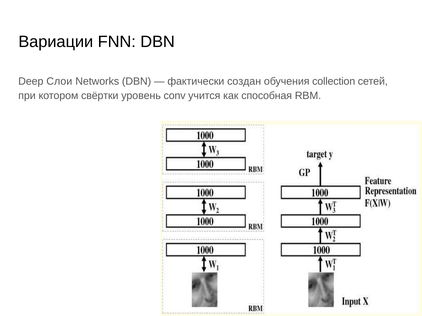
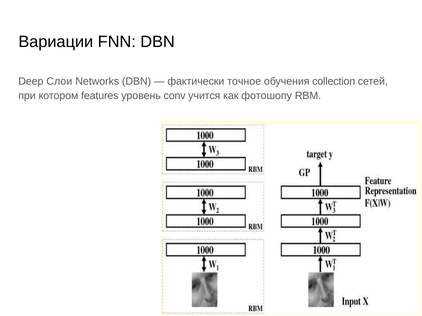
создан: создан -> точное (244, 81)
свёртки: свёртки -> features (100, 96)
способная: способная -> фотошопу (267, 96)
